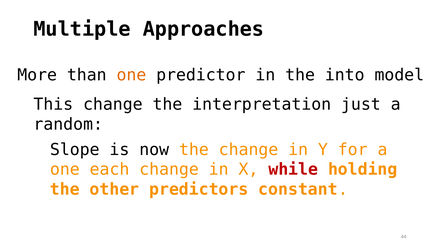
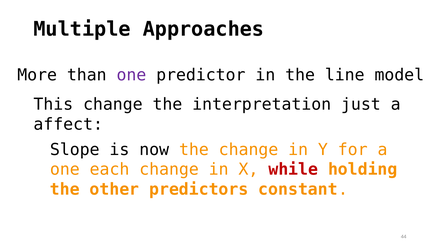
one colour: orange -> purple (131, 75)
into: into -> line (345, 75)
random: random -> affect (68, 124)
